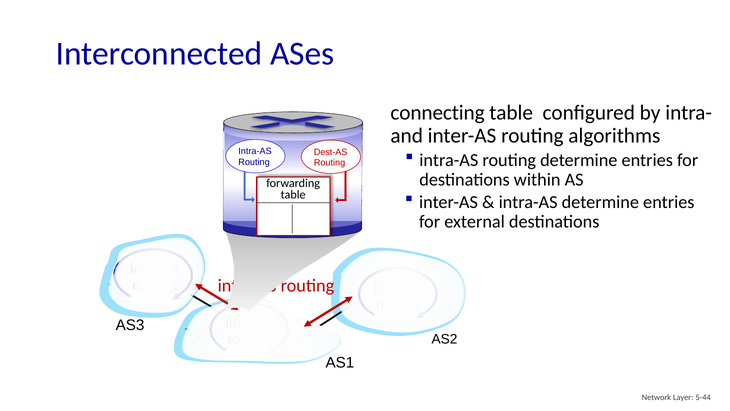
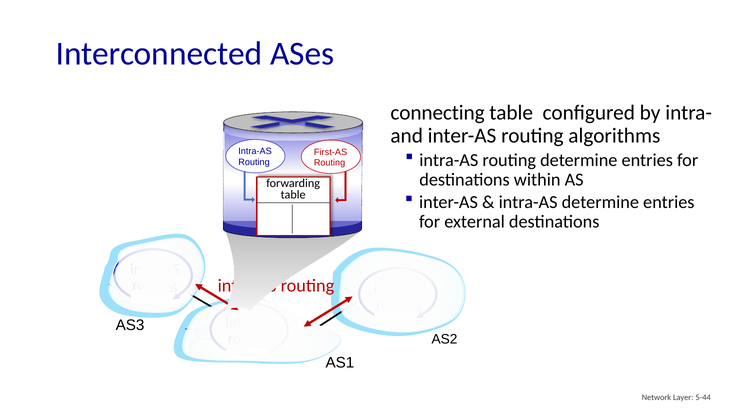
Dest-AS: Dest-AS -> First-AS (331, 152)
